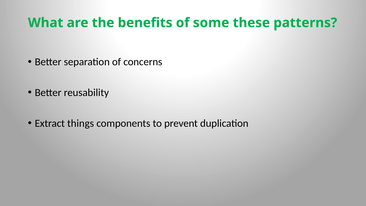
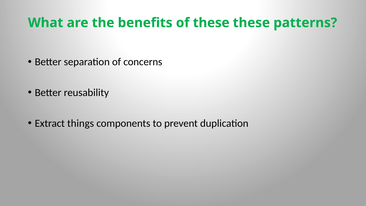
of some: some -> these (211, 23)
